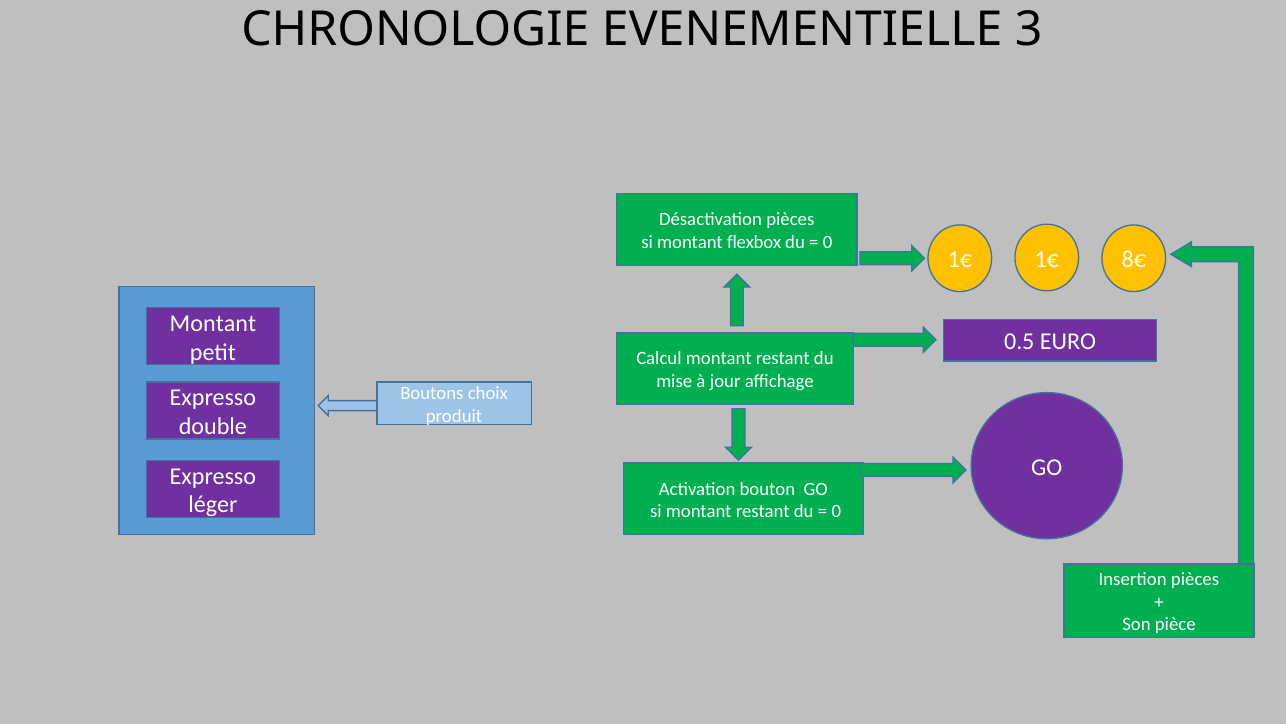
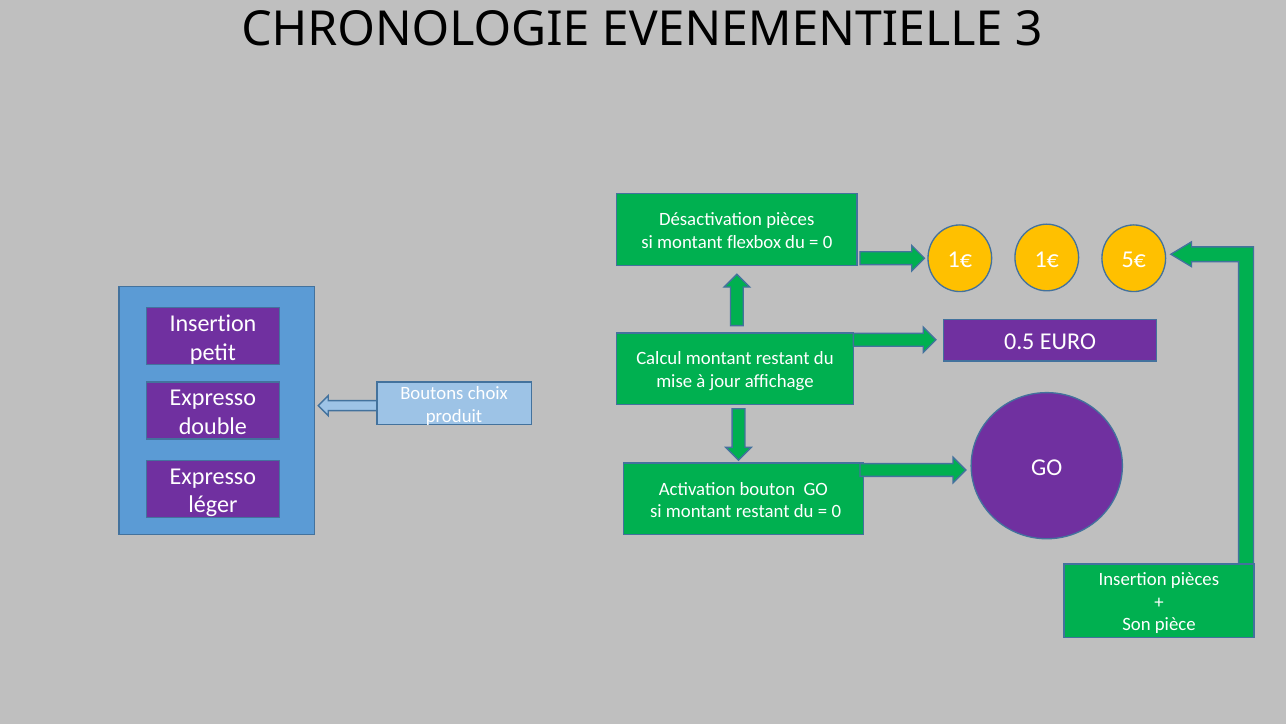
8€: 8€ -> 5€ (1134, 260)
Montant: Montant -> Insertion (213, 323)
